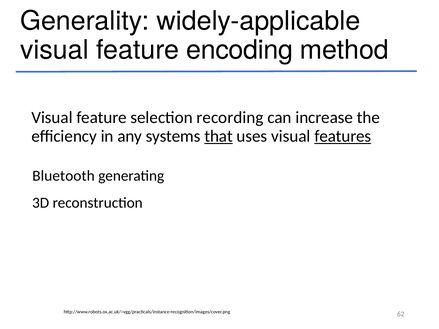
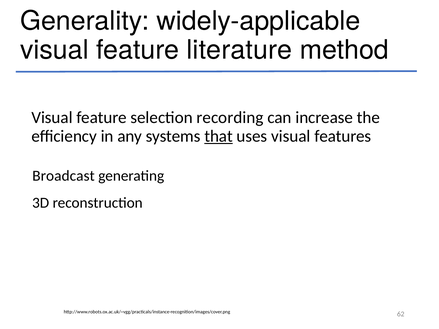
encoding: encoding -> literature (239, 50)
features underline: present -> none (343, 136)
Bluetooth: Bluetooth -> Broadcast (64, 176)
